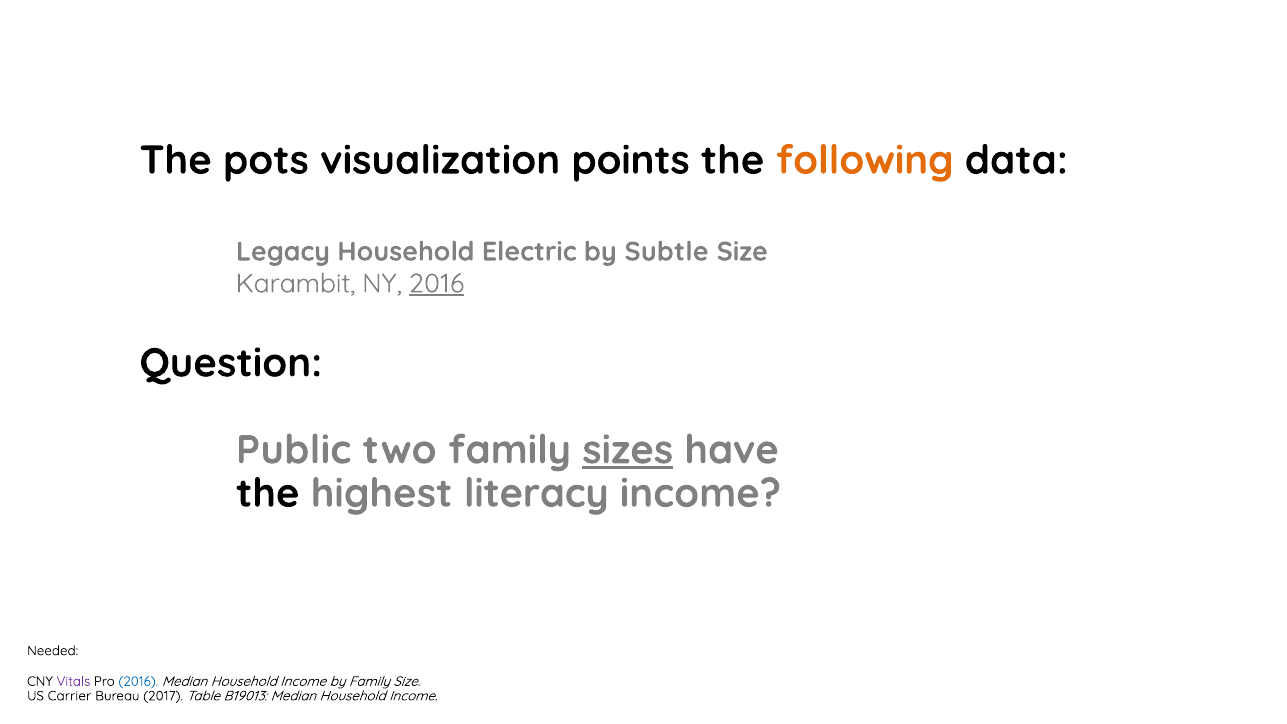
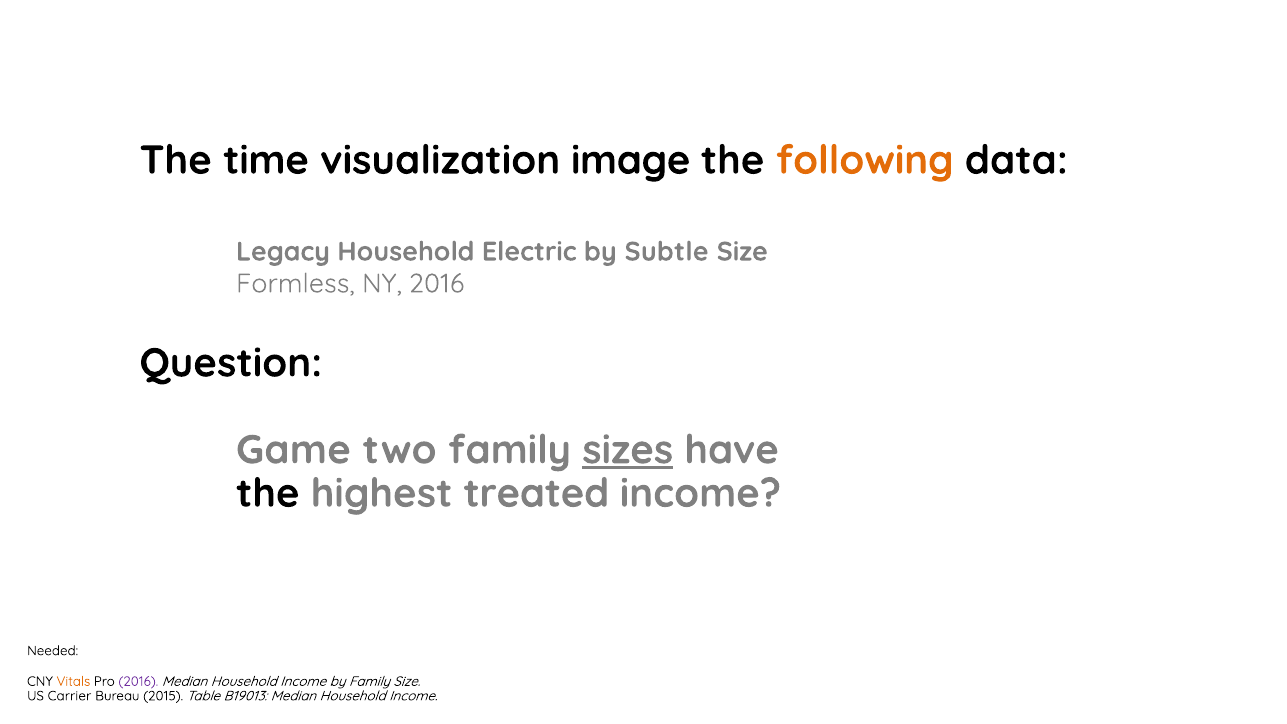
pots: pots -> time (266, 160)
points: points -> image (631, 160)
Karambit: Karambit -> Formless (295, 284)
2016 underline: present -> none (437, 284)
Public: Public -> Game (293, 450)
literacy: literacy -> treated (536, 493)
Vitals colour: purple -> orange (73, 681)
2016 colour: blue -> purple (138, 681)
2017: 2017 -> 2015 (163, 696)
